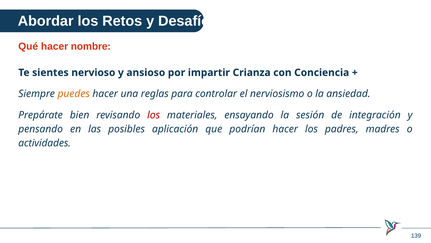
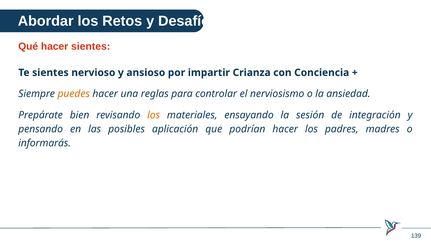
hacer nombre: nombre -> sientes (91, 46)
los colour: red -> orange (154, 115)
actividades: actividades -> informarás (45, 143)
